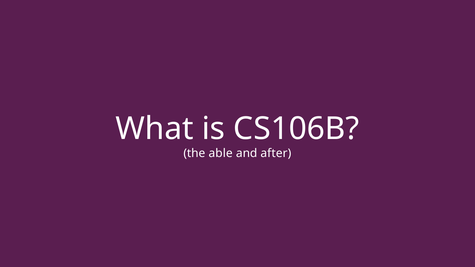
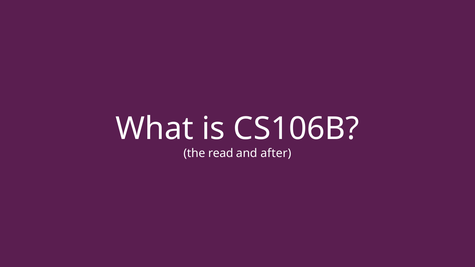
able: able -> read (221, 153)
